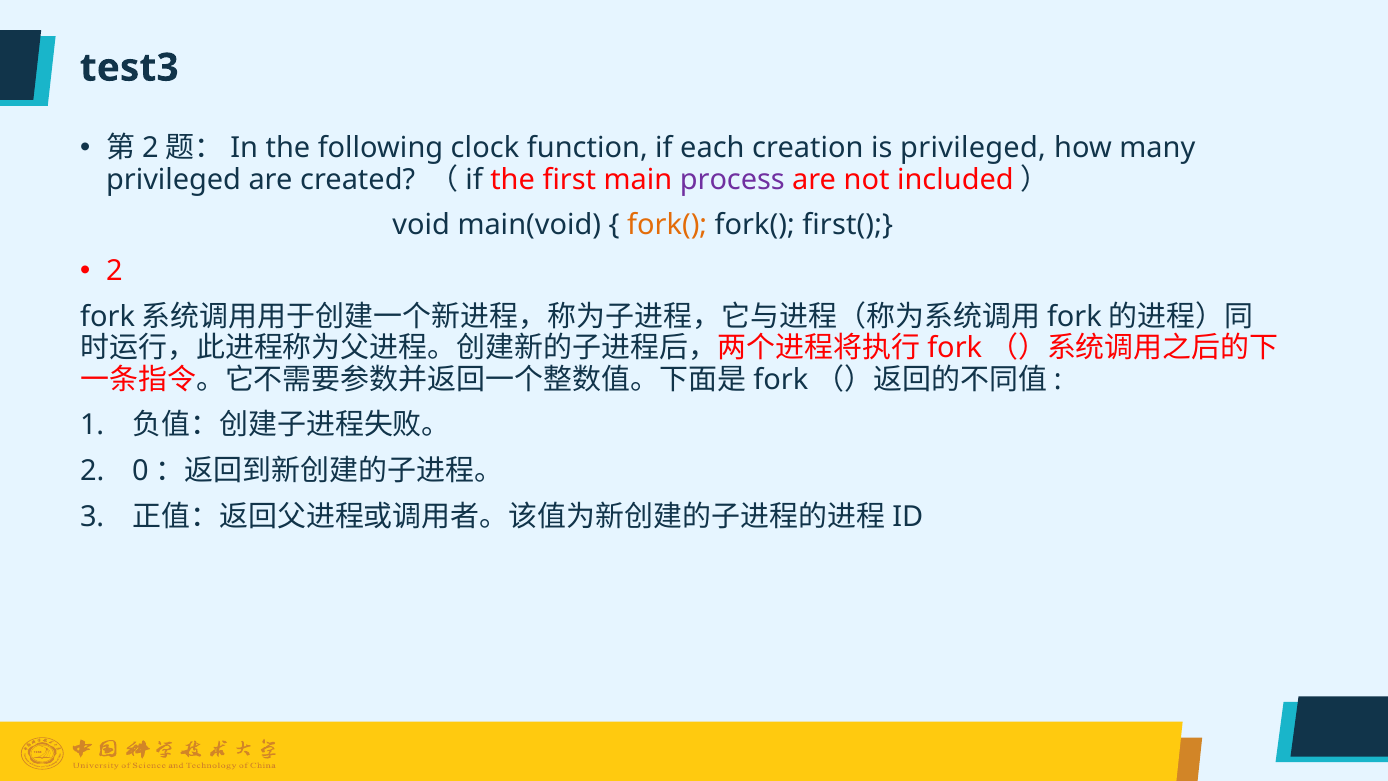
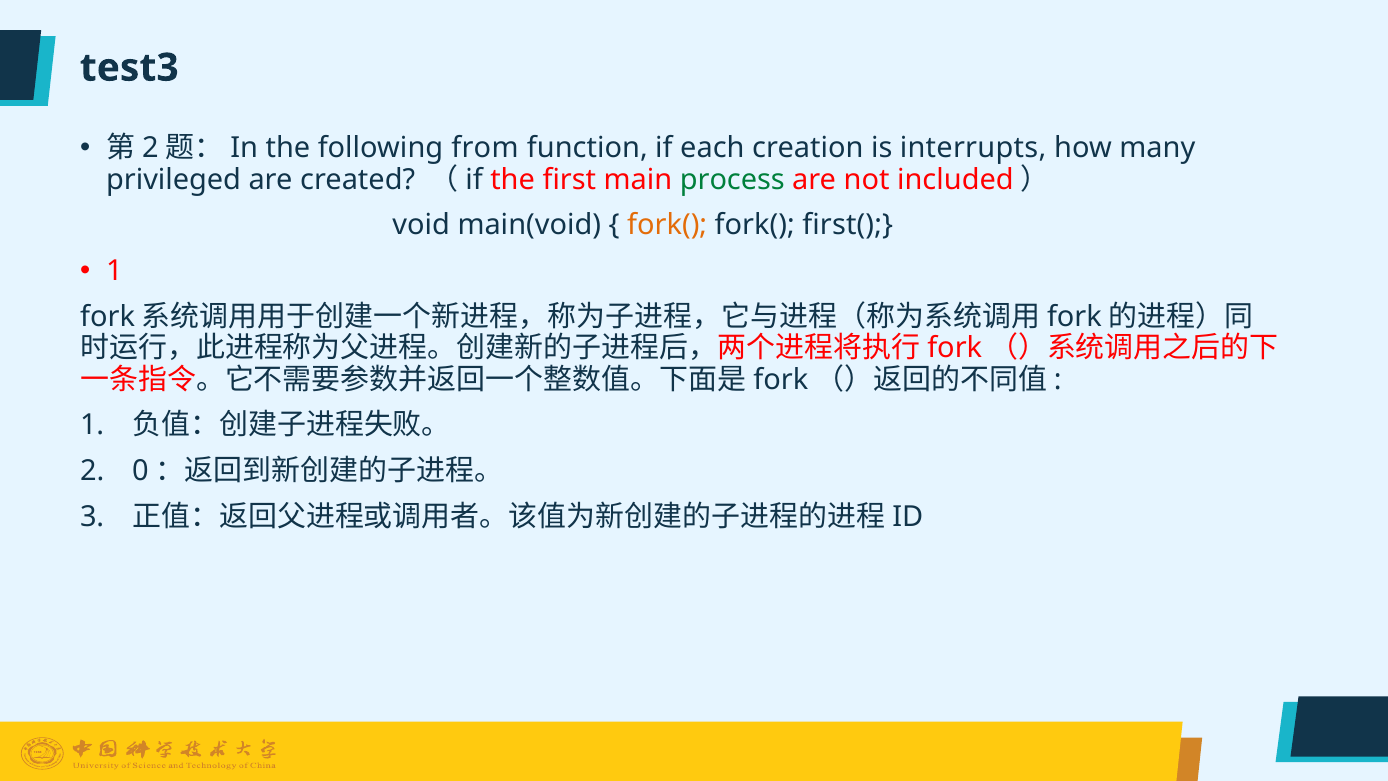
clock: clock -> from (485, 148)
is privileged: privileged -> interrupts (973, 148)
process colour: purple -> green (732, 180)
2: 2 -> 1 (114, 271)
